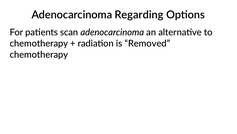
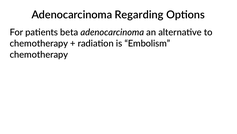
scan: scan -> beta (69, 32)
Removed: Removed -> Embolism (147, 43)
